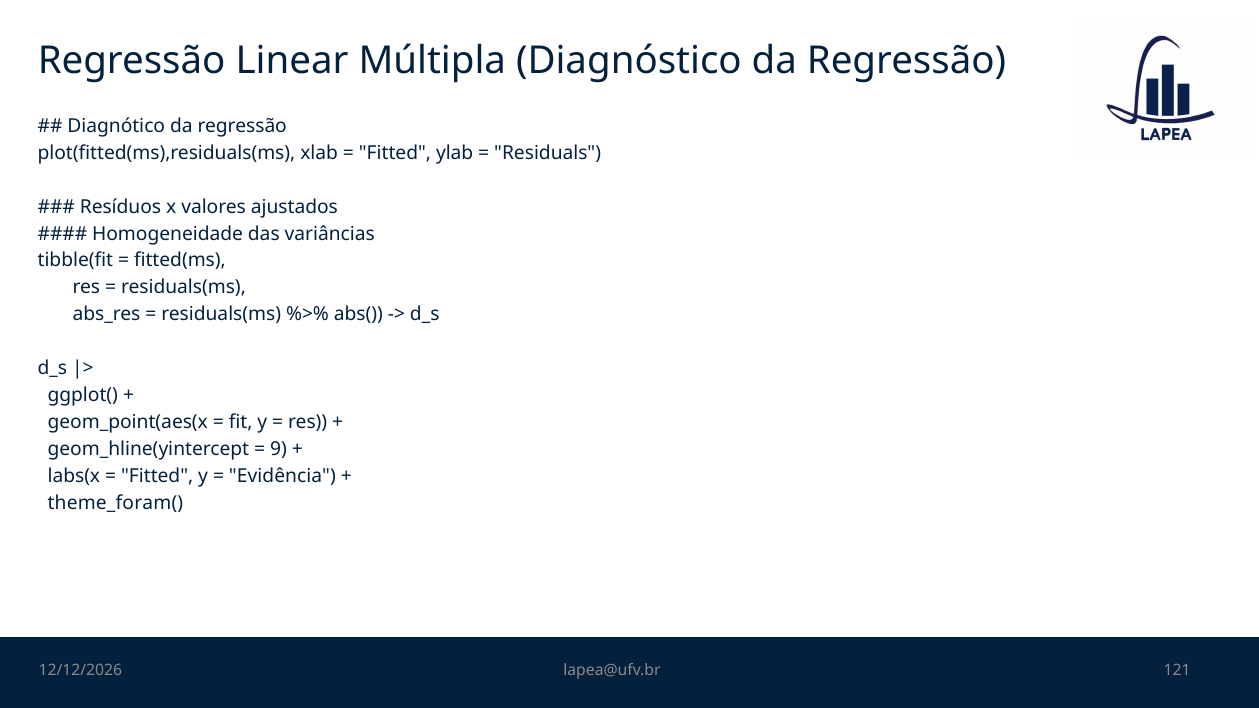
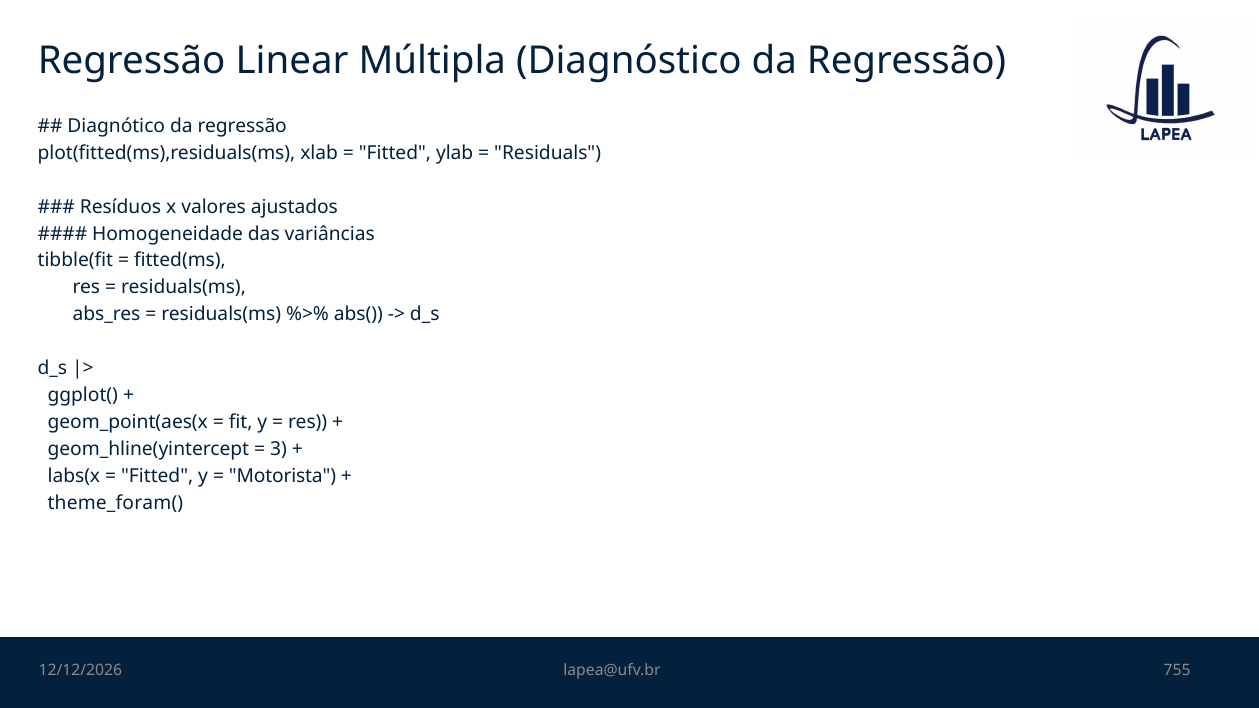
9: 9 -> 3 (278, 449)
Evidência: Evidência -> Motorista (283, 476)
121: 121 -> 755 (1177, 671)
